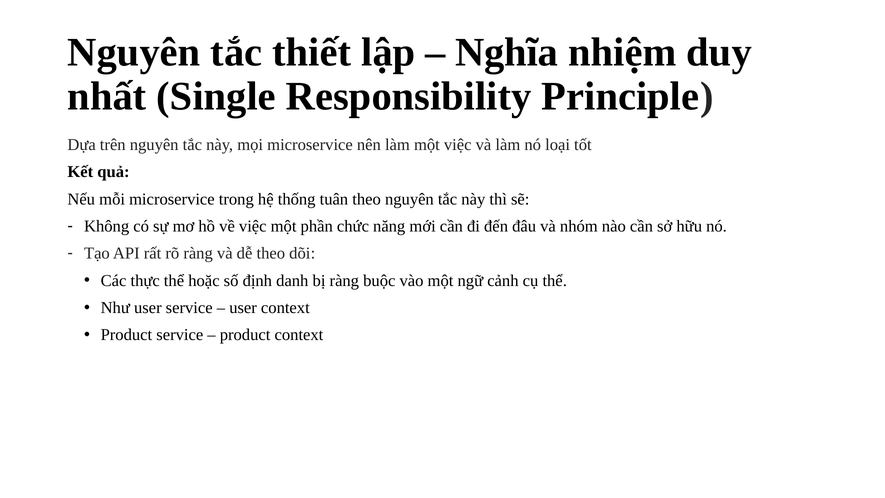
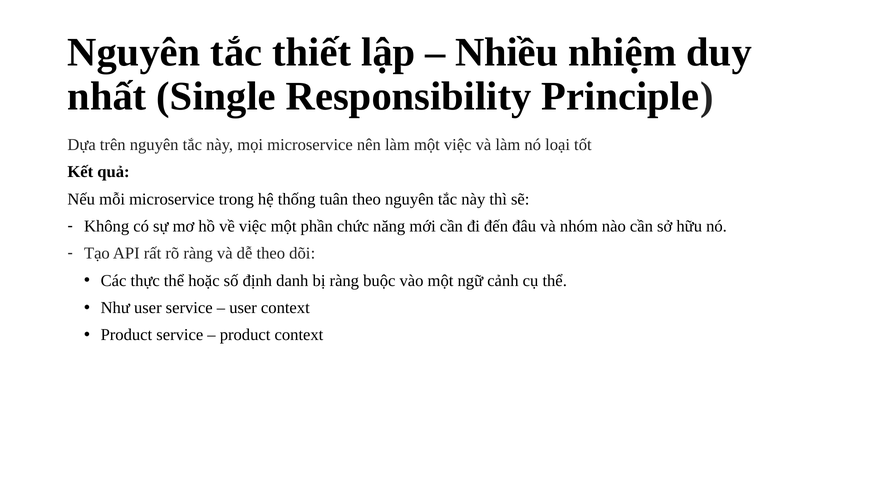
Nghĩa: Nghĩa -> Nhiều (507, 52)
